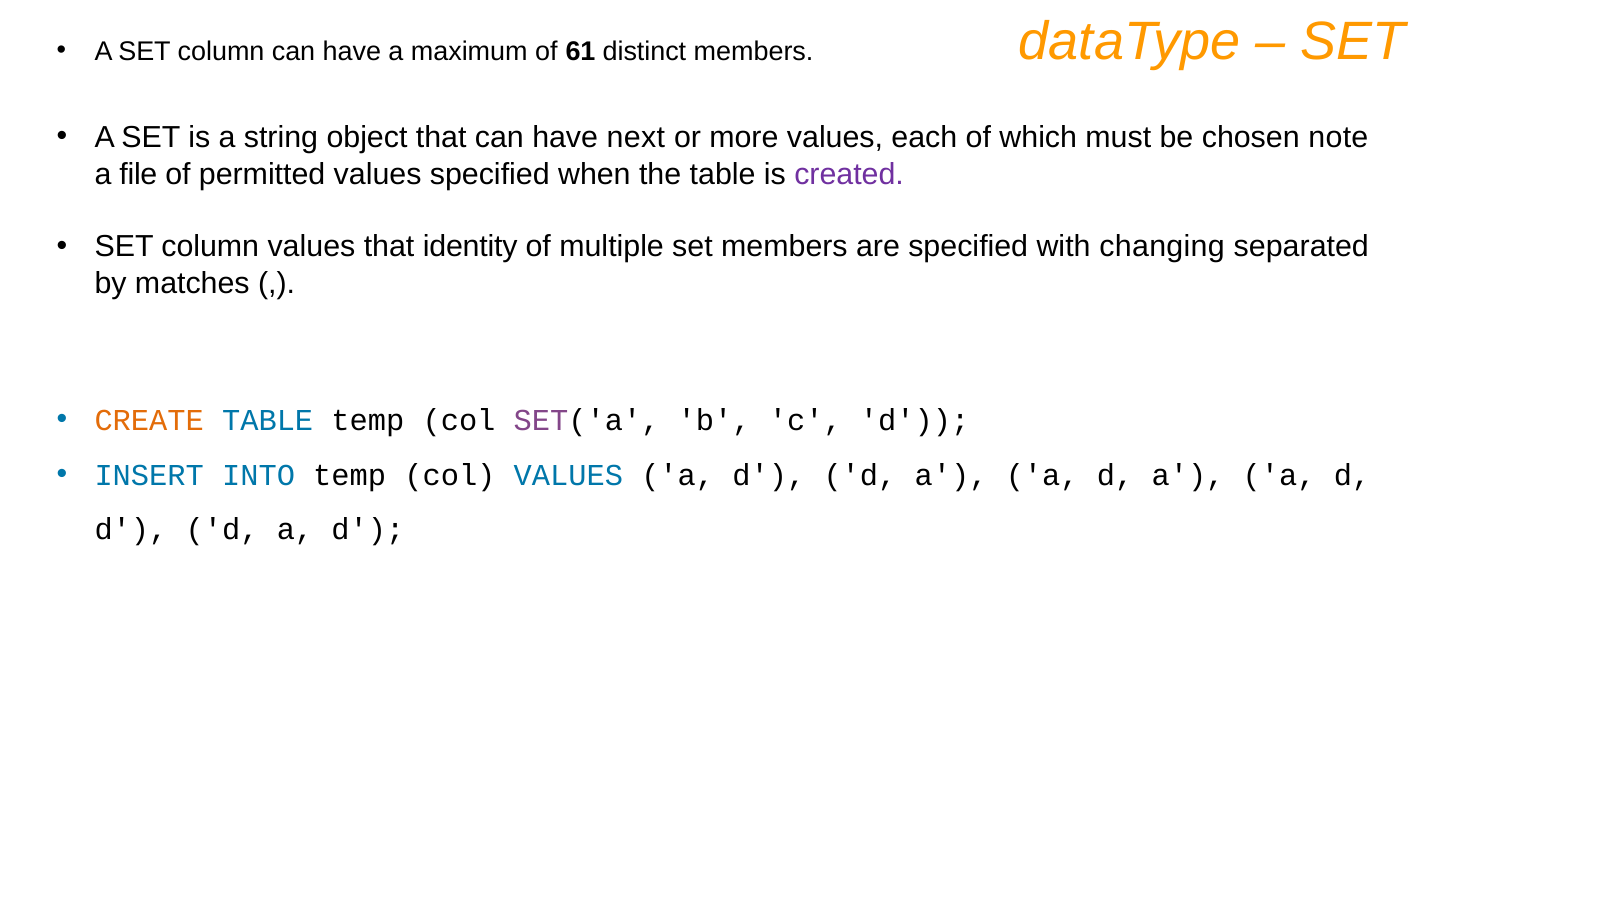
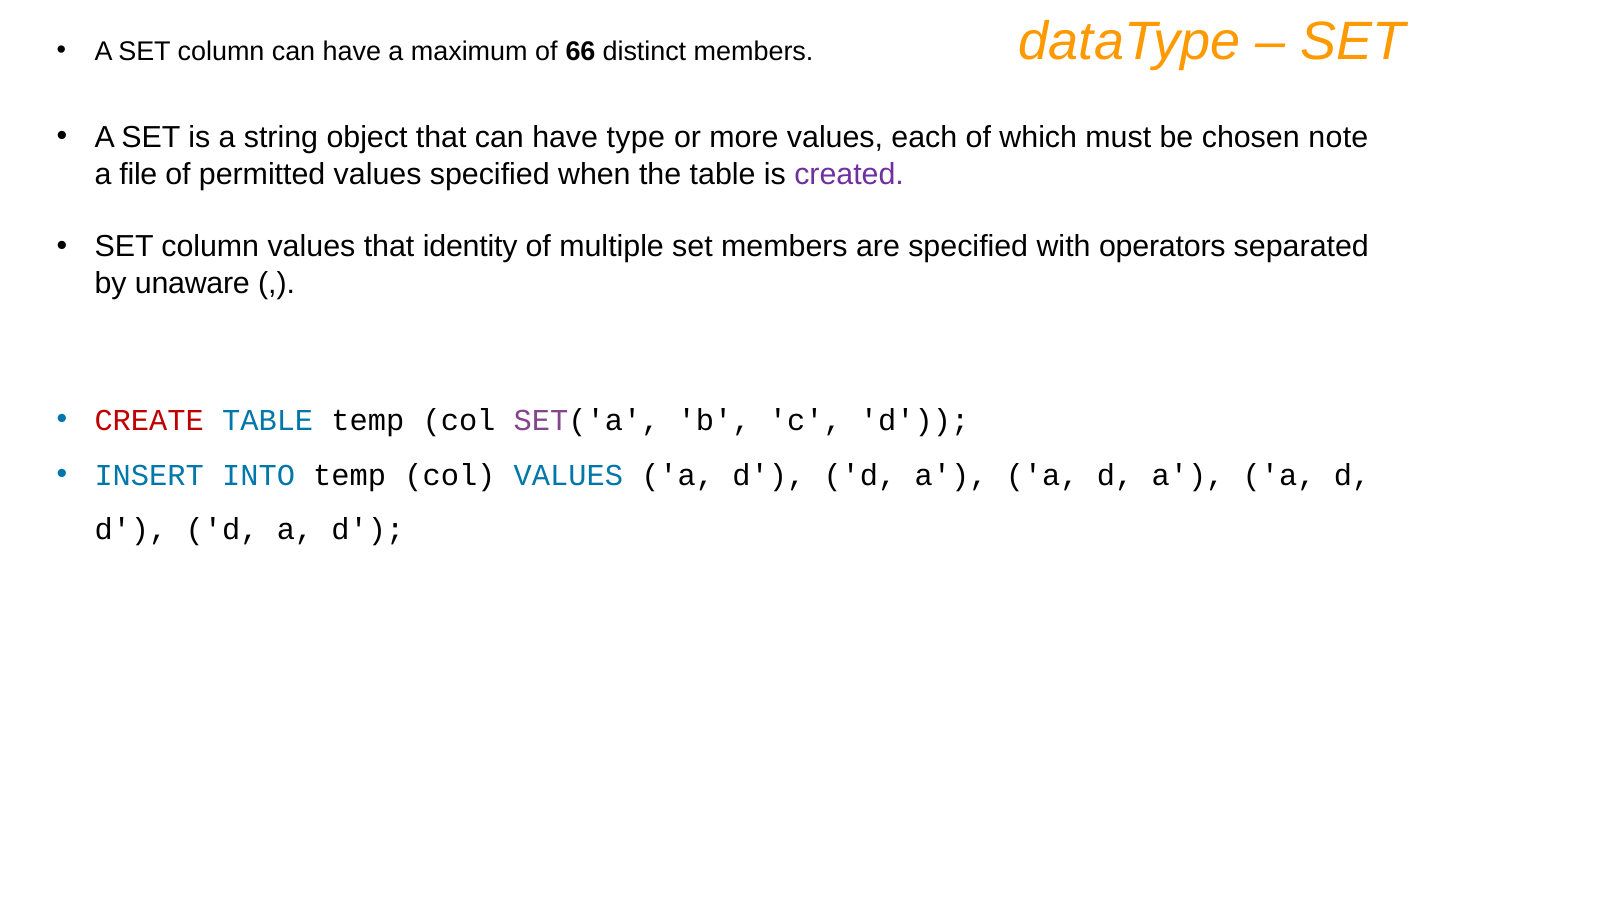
61: 61 -> 66 (580, 51)
next: next -> type (636, 138)
changing: changing -> operators (1162, 247)
matches: matches -> unaware (192, 283)
CREATE colour: orange -> red (149, 420)
